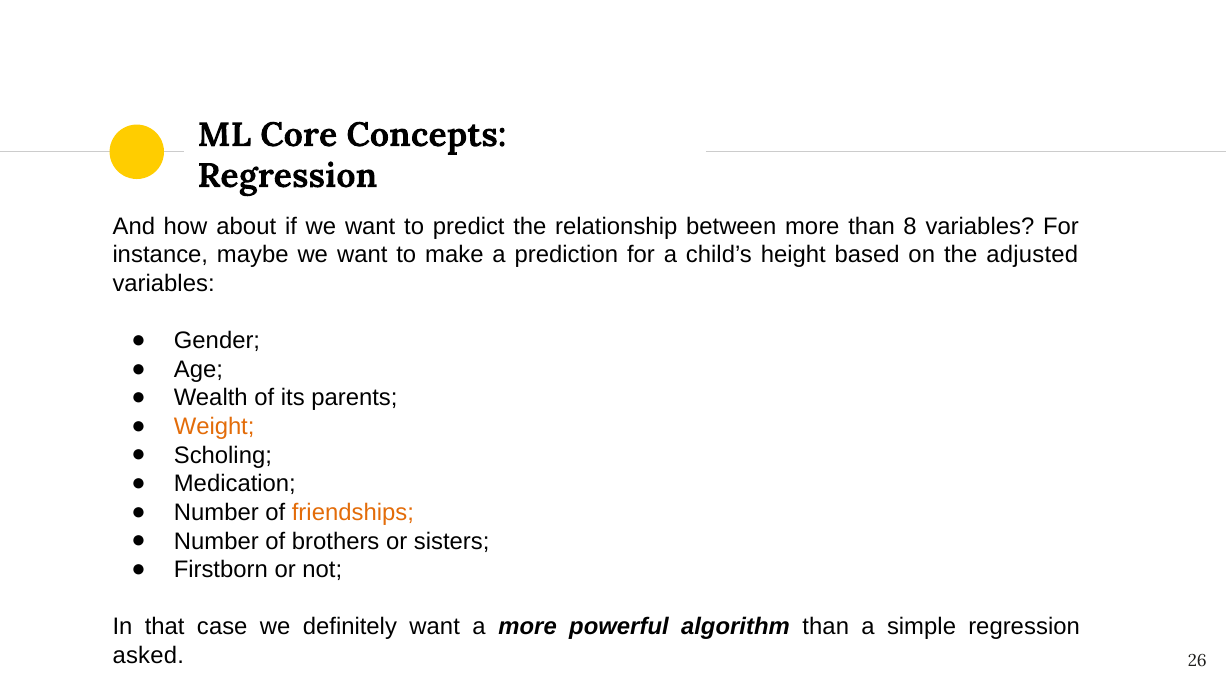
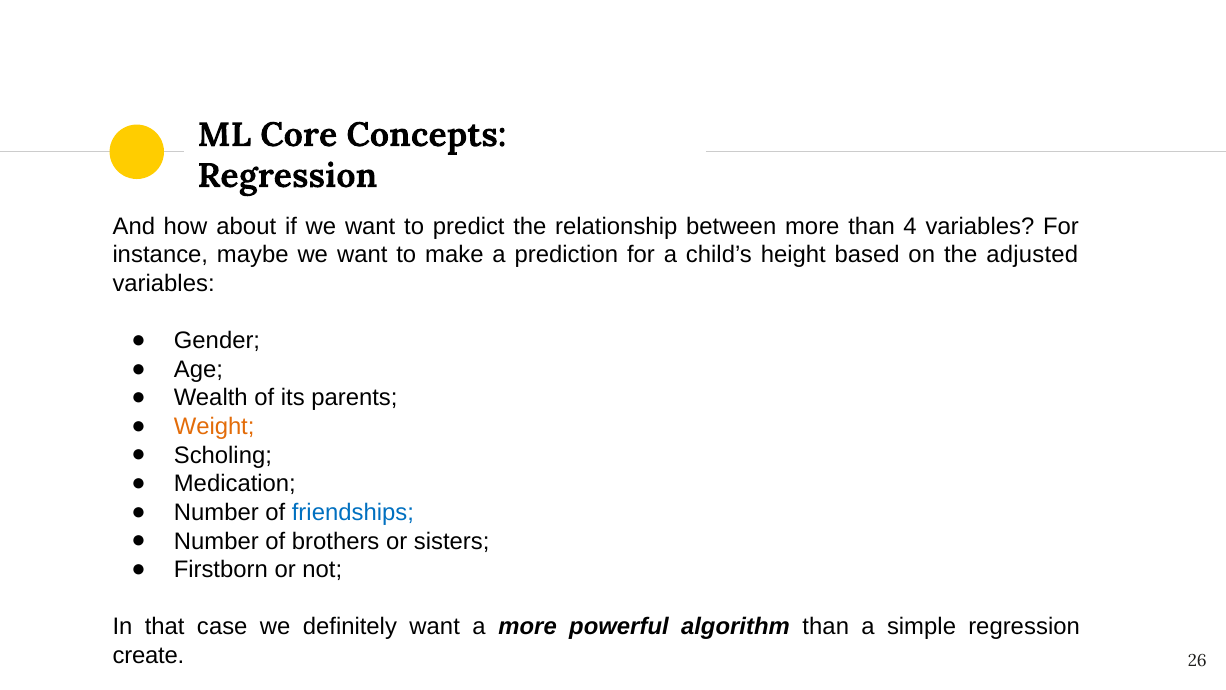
8: 8 -> 4 (910, 226)
friendships colour: orange -> blue (353, 512)
asked: asked -> create (148, 655)
